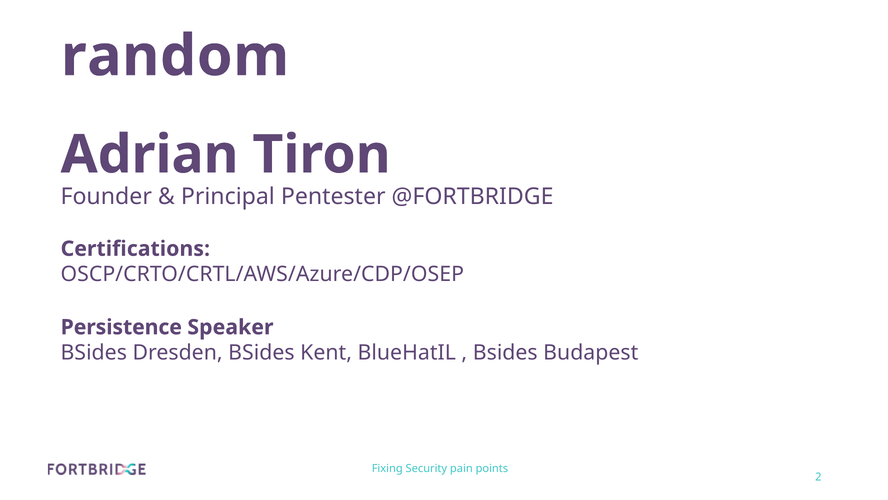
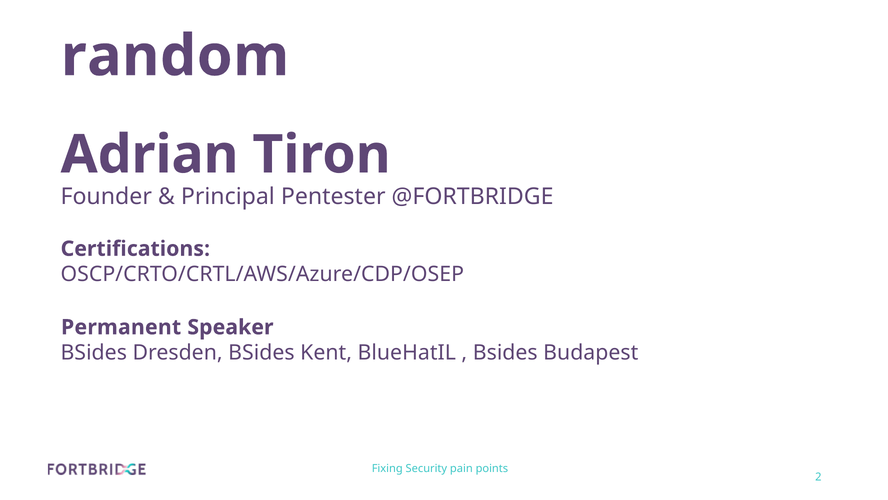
Persistence: Persistence -> Permanent (121, 327)
